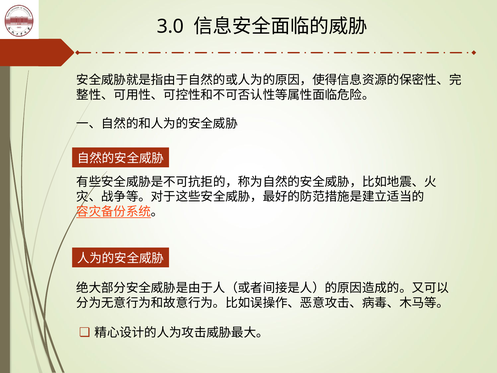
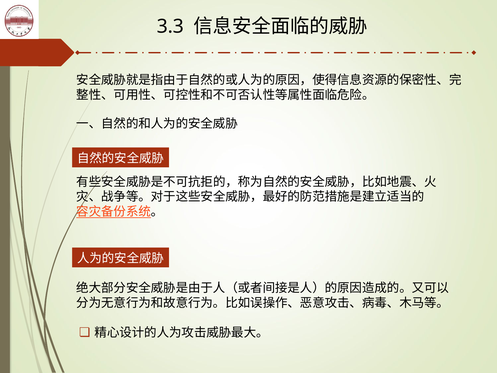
3.0: 3.0 -> 3.3 (170, 27)
